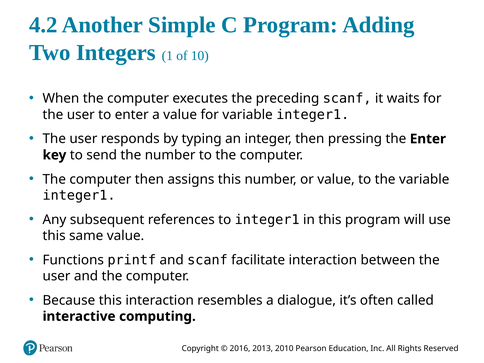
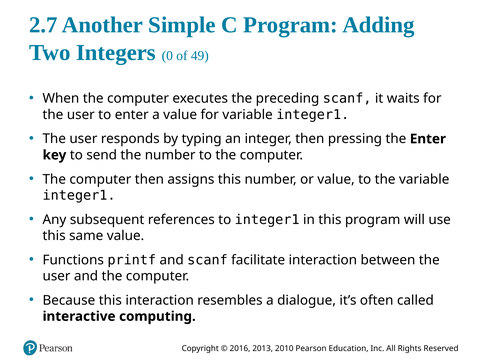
4.2: 4.2 -> 2.7 (43, 25)
1: 1 -> 0 (167, 56)
10: 10 -> 49 (200, 56)
